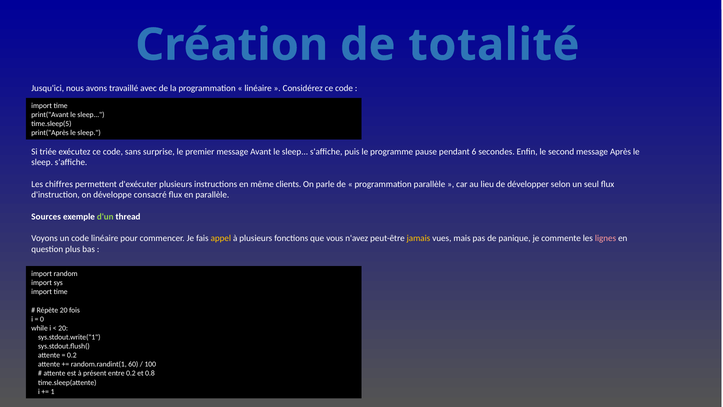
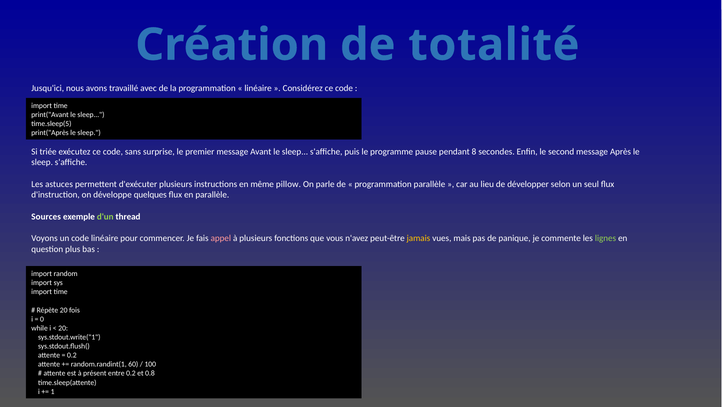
6: 6 -> 8 (474, 151)
chiffres: chiffres -> astuces (59, 184)
clients: clients -> pillow (288, 184)
consacré: consacré -> quelques (150, 195)
appel colour: yellow -> pink (221, 238)
lignes colour: pink -> light green (606, 238)
